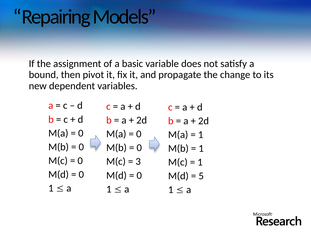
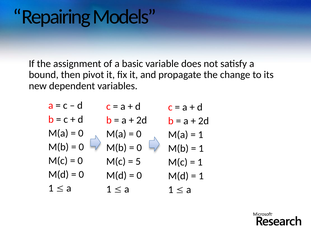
3: 3 -> 5 (138, 162)
5: 5 -> 1 (201, 176)
